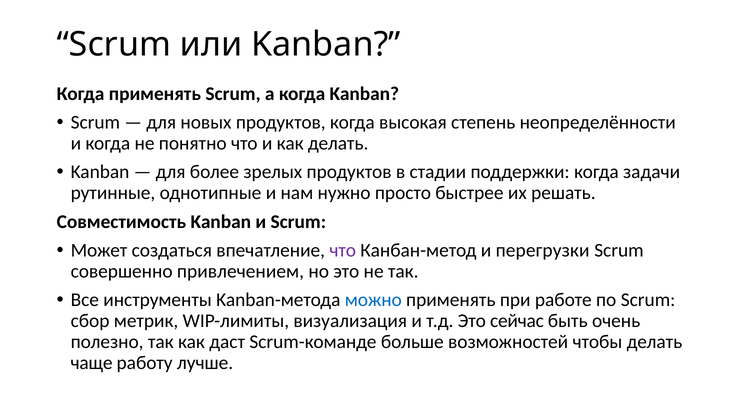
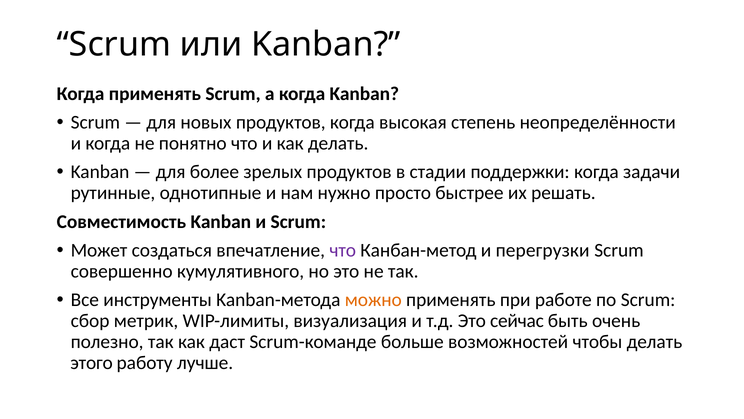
привлечением: привлечением -> кумулятивного (241, 271)
можно colour: blue -> orange (373, 300)
чаще: чаще -> этого (92, 362)
